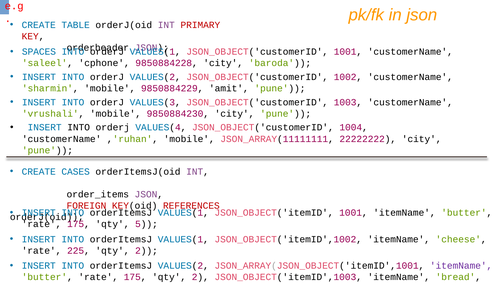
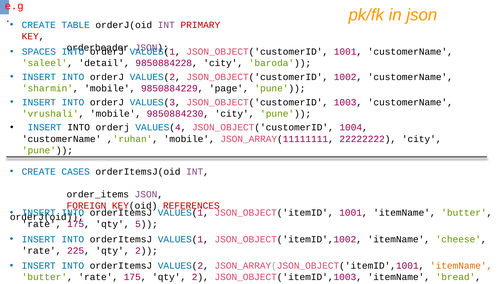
cphone: cphone -> detail (104, 63)
amit: amit -> page (229, 88)
itemName colour: purple -> orange (461, 265)
